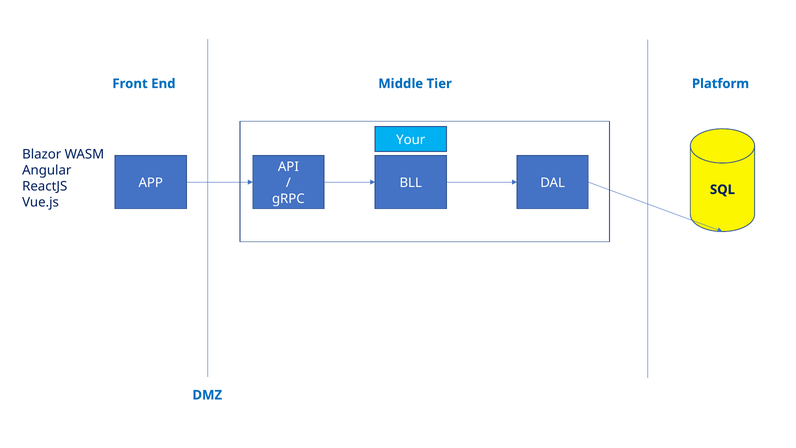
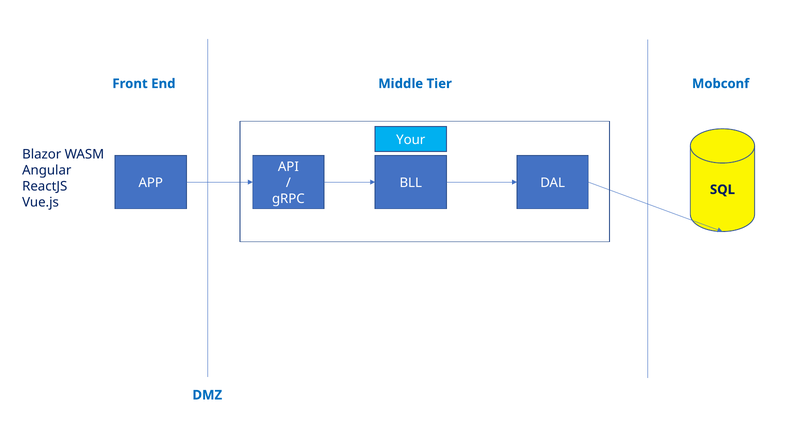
Platform: Platform -> Mobconf (721, 84)
